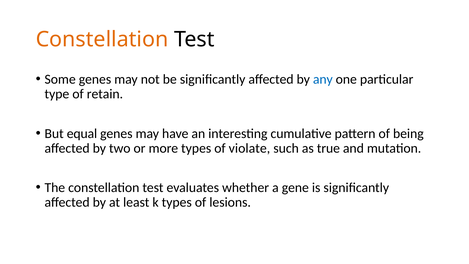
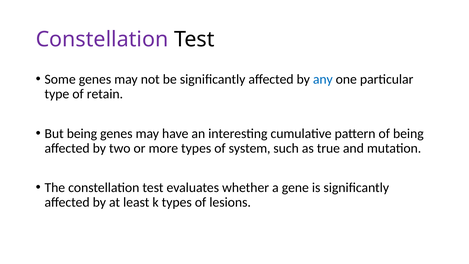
Constellation colour: orange -> purple (102, 39)
But equal: equal -> being (82, 133)
violate: violate -> system (250, 148)
